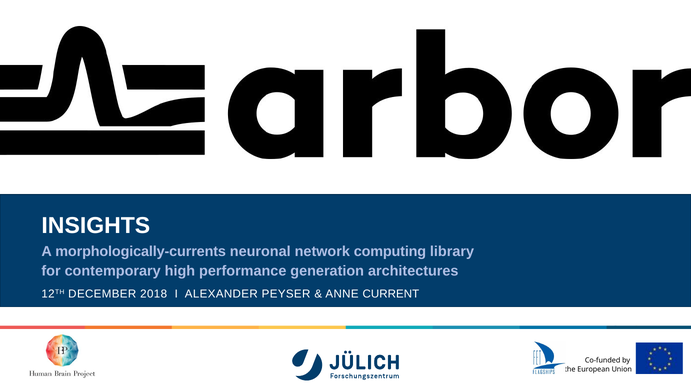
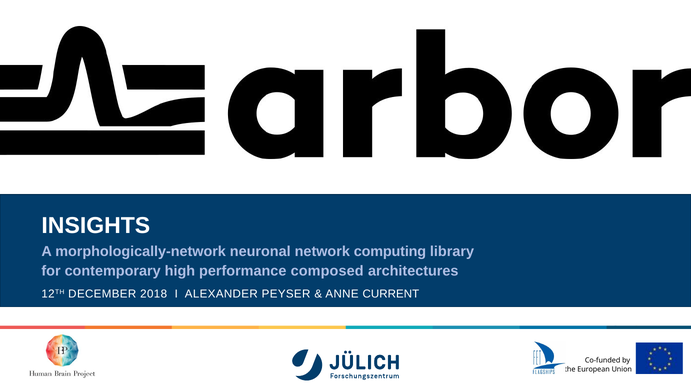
morphologically-currents: morphologically-currents -> morphologically-network (141, 251)
generation: generation -> composed (327, 271)
